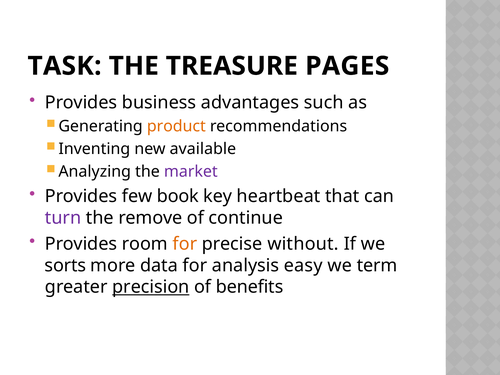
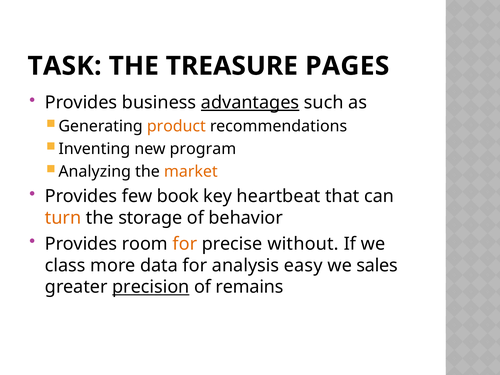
advantages underline: none -> present (250, 103)
available: available -> program (203, 149)
market colour: purple -> orange (191, 172)
turn colour: purple -> orange (63, 218)
remove: remove -> storage (150, 218)
continue: continue -> behavior (246, 218)
sorts: sorts -> class (65, 265)
term: term -> sales (377, 265)
benefits: benefits -> remains (250, 287)
